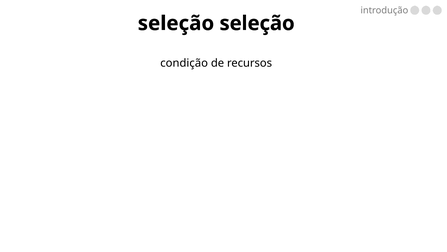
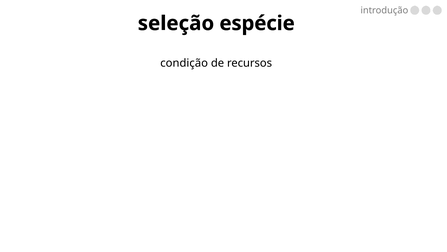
seleção seleção: seleção -> espécie (257, 23)
